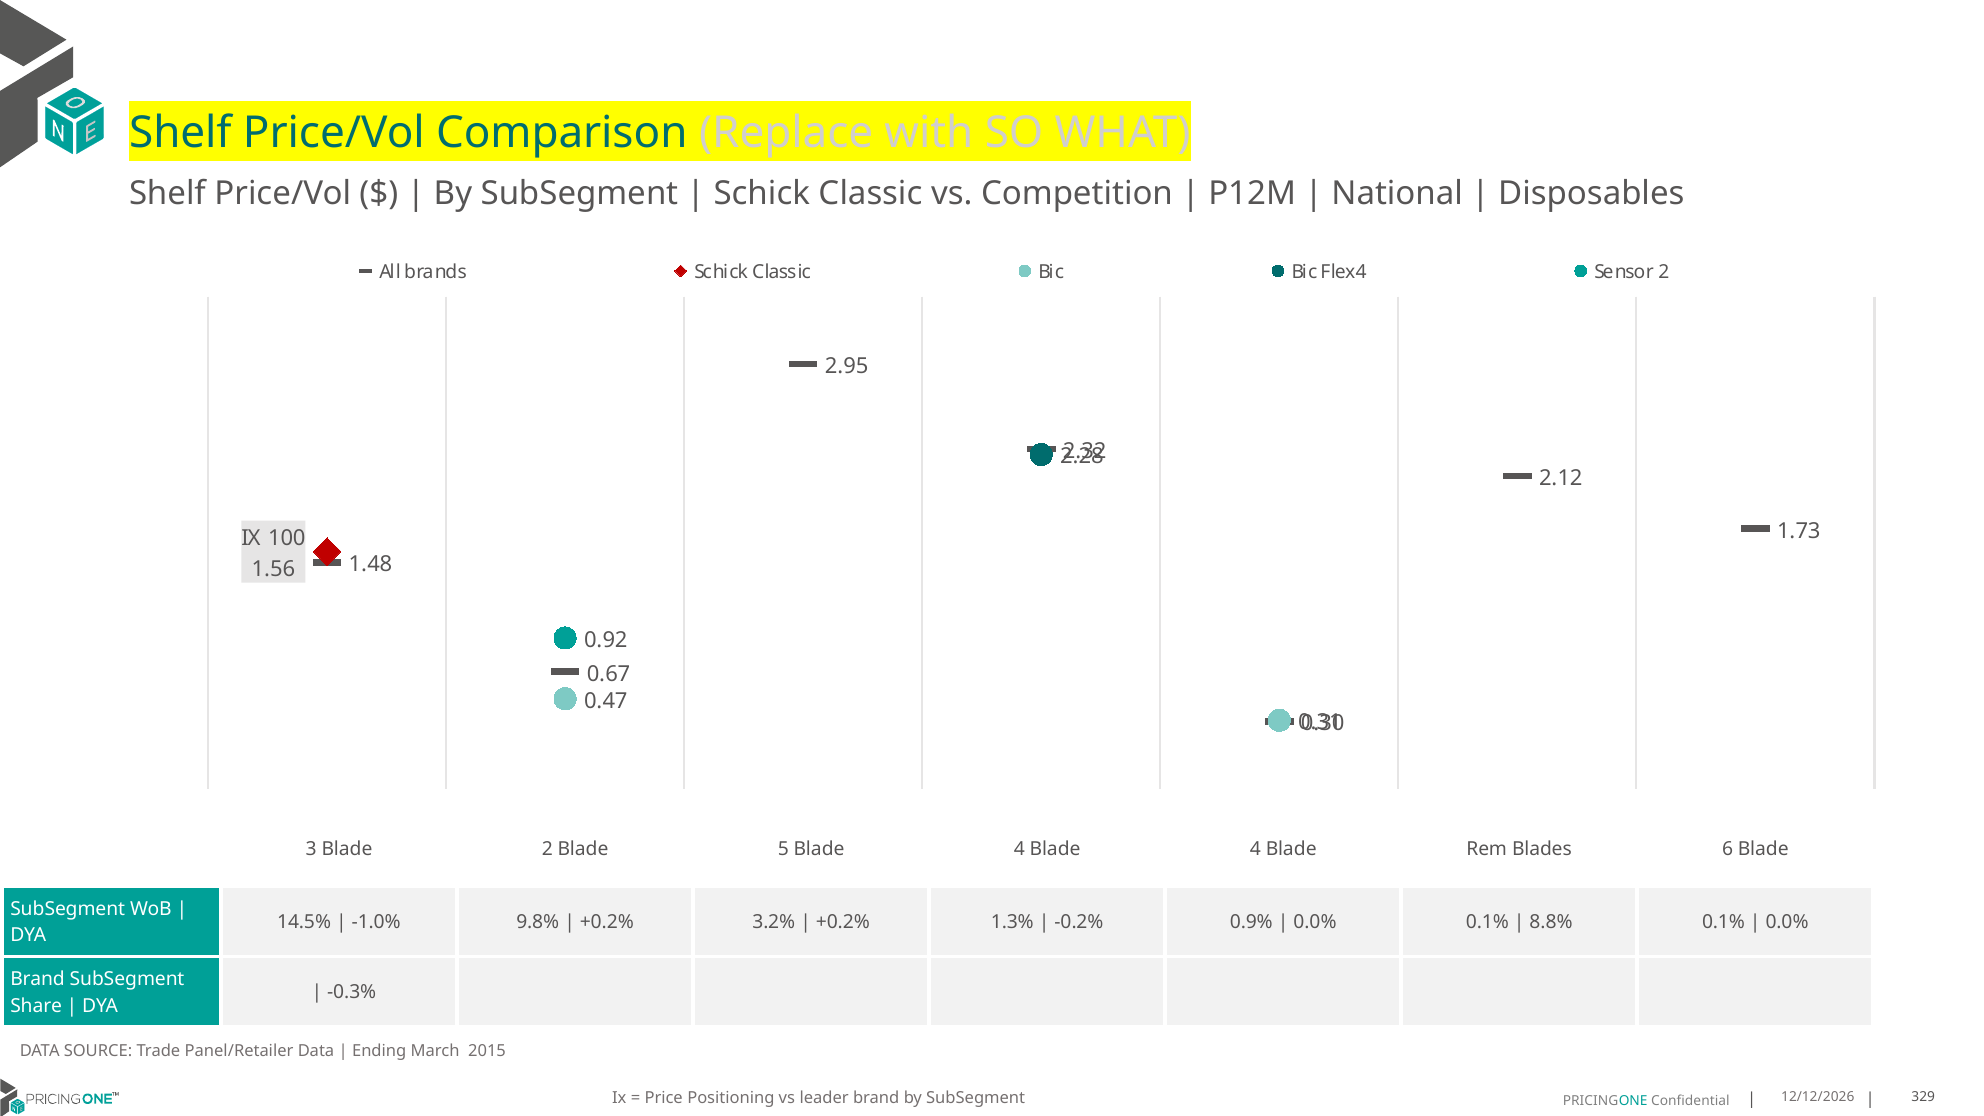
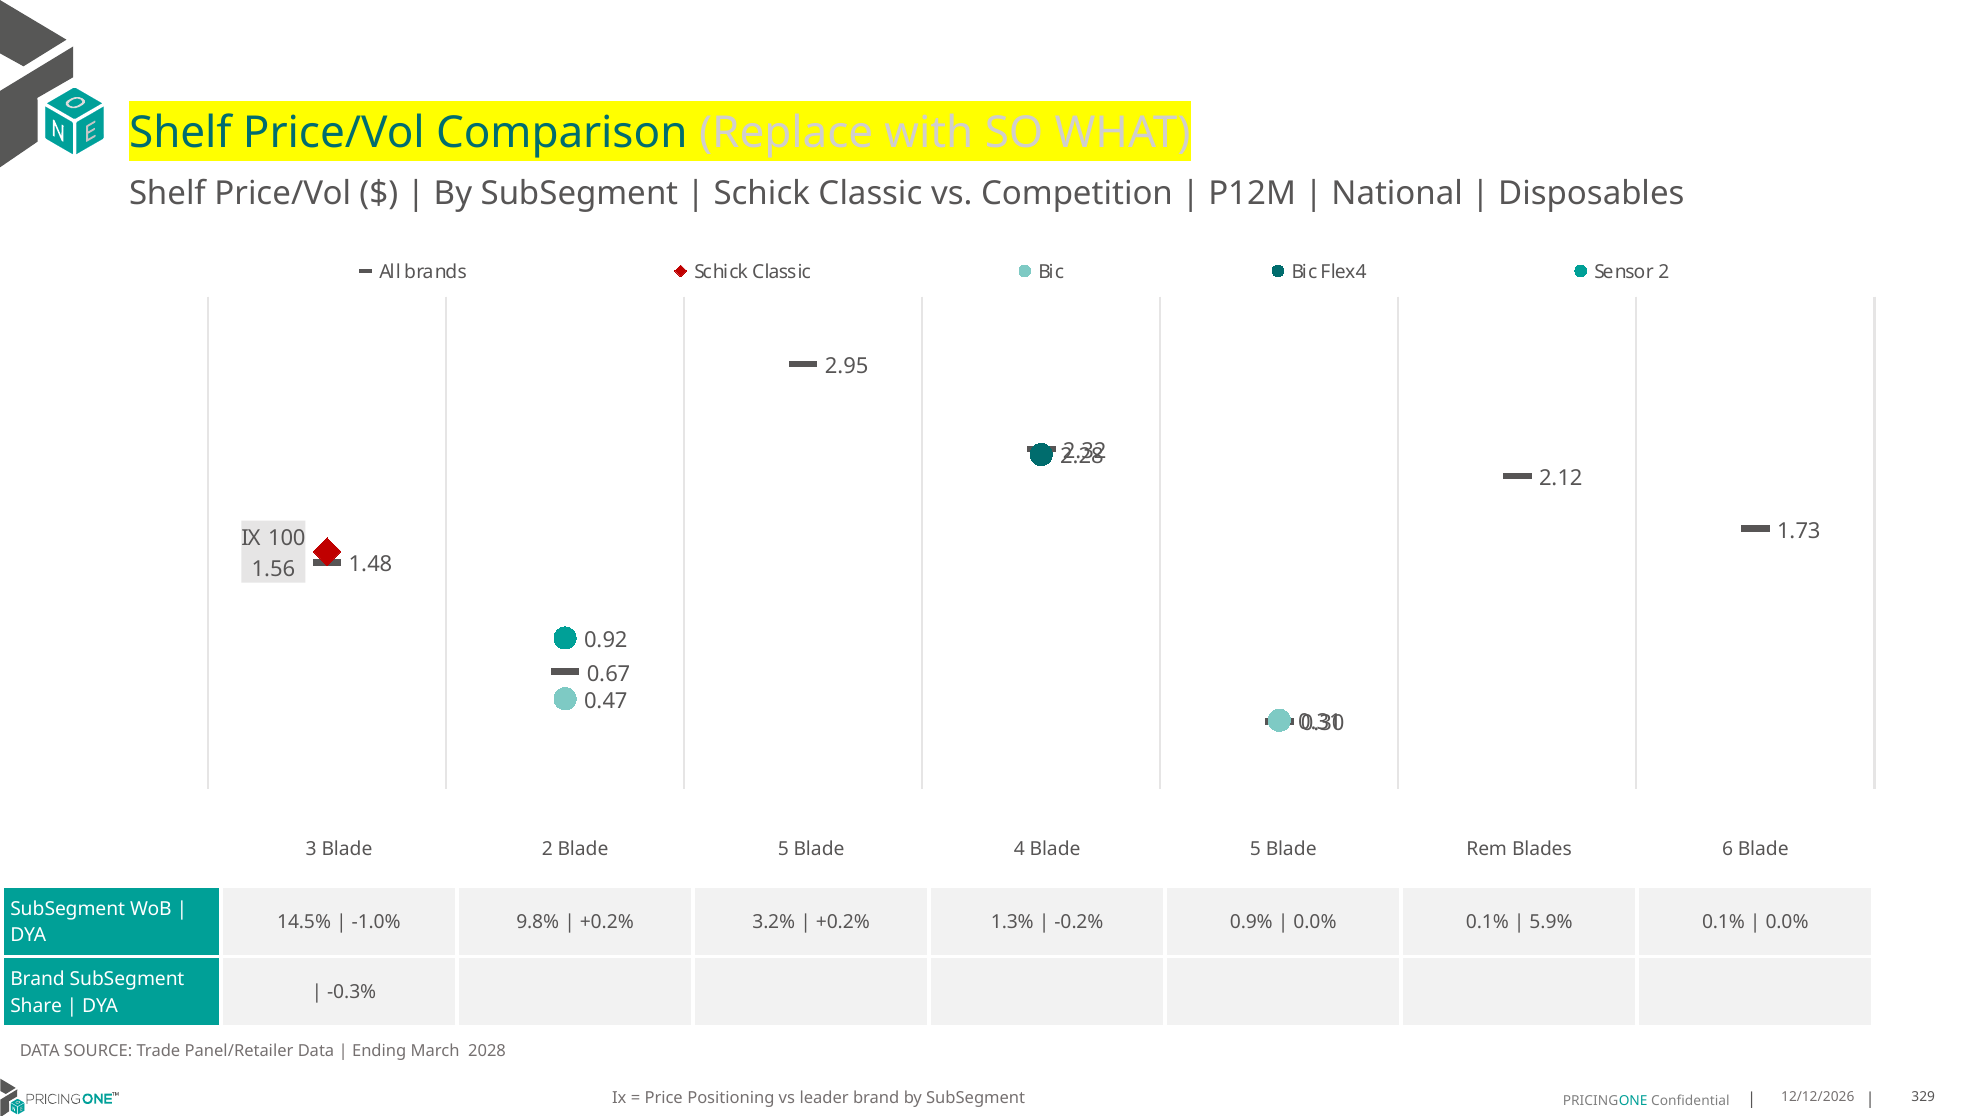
4 Blade 4: 4 -> 5 (1255, 849)
8.8%: 8.8% -> 5.9% (1551, 922)
2015: 2015 -> 2028 (487, 1051)
